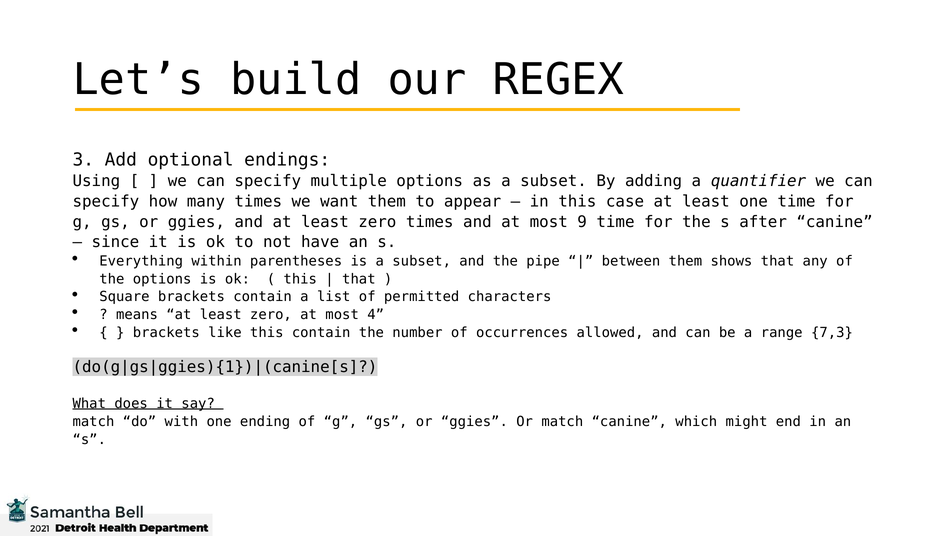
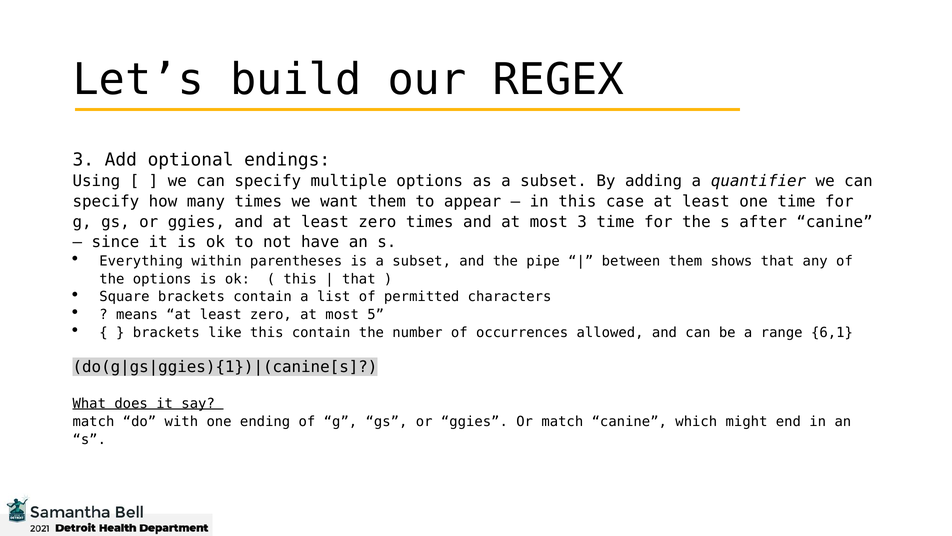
most 9: 9 -> 3 (582, 222)
4: 4 -> 5 (376, 314)
7,3: 7,3 -> 6,1 (832, 332)
